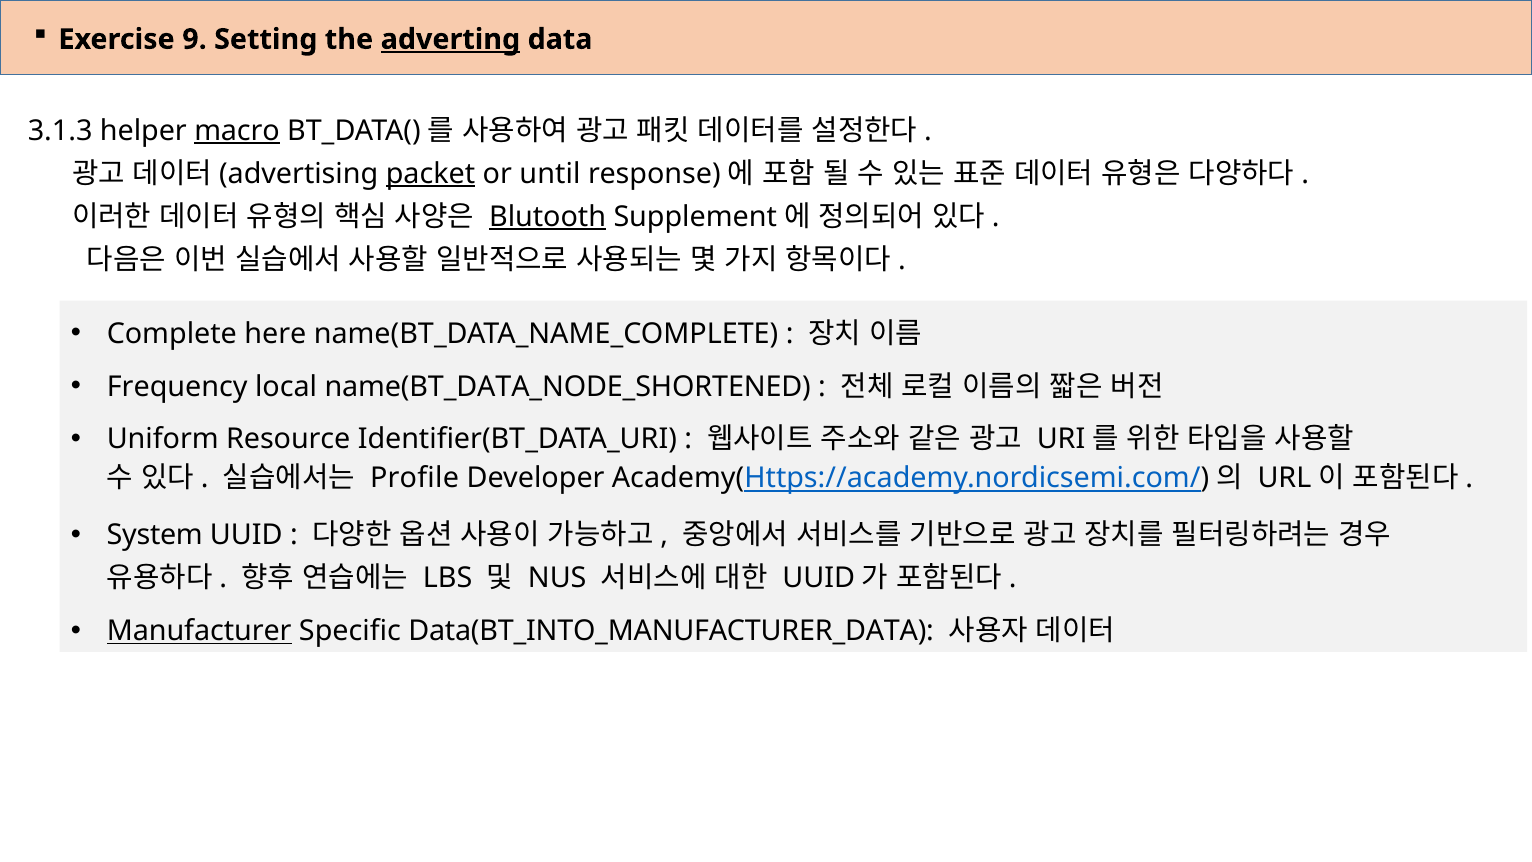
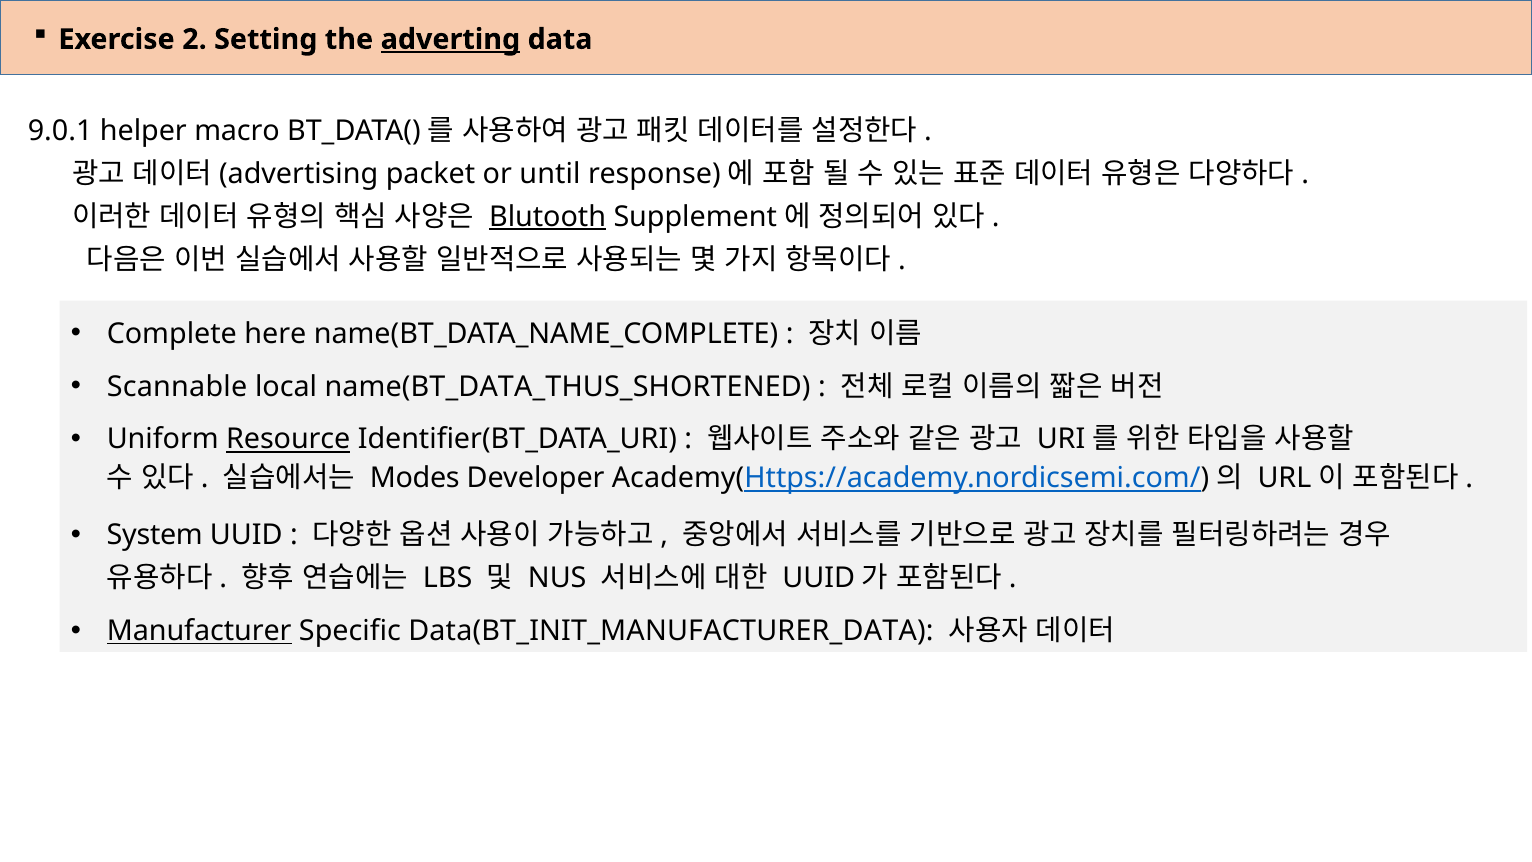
9: 9 -> 2 (194, 39)
3.1.3: 3.1.3 -> 9.0.1 (60, 130)
macro underline: present -> none (237, 130)
packet underline: present -> none (430, 174)
Frequency: Frequency -> Scannable (177, 387)
name(BT_DATA_NODE_SHORTENED: name(BT_DATA_NODE_SHORTENED -> name(BT_DATA_THUS_SHORTENED (568, 387)
Resource underline: none -> present (288, 439)
Profile: Profile -> Modes (415, 478)
Data(BT_INTO_MANUFACTURER_DATA: Data(BT_INTO_MANUFACTURER_DATA -> Data(BT_INIT_MANUFACTURER_DATA (671, 631)
